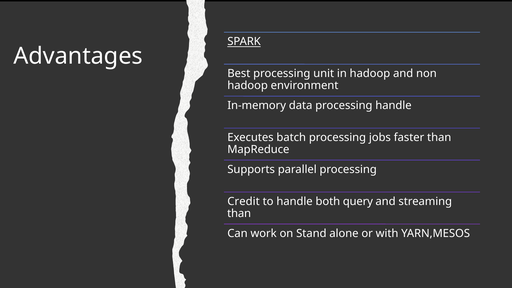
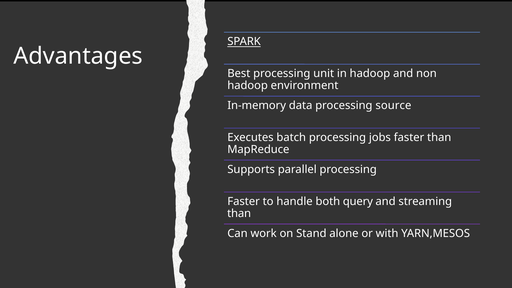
processing handle: handle -> source (393, 105)
Credit: Credit -> Faster (244, 201)
